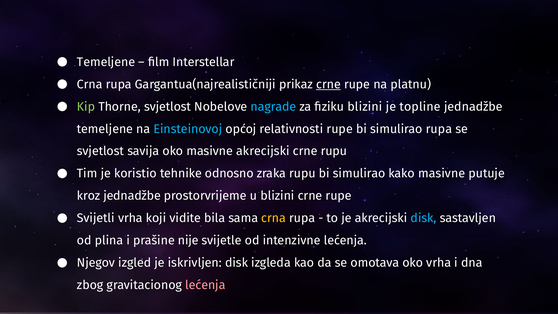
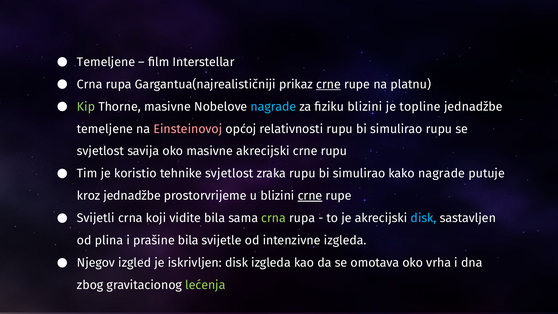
Thorne svjetlost: svjetlost -> masivne (168, 107)
Einsteinovoj colour: light blue -> pink (188, 129)
relativnosti rupe: rupe -> rupu (340, 129)
simulirao rupa: rupa -> rupu (439, 129)
tehnike odnosno: odnosno -> svjetlost (229, 173)
kako masivne: masivne -> nagrade (442, 173)
crne underline: none -> present (310, 196)
Svijetli vrha: vrha -> crna (130, 218)
crna colour: yellow -> light green (274, 218)
prašine nije: nije -> bila (188, 240)
intenzivne lećenja: lećenja -> izgleda (345, 240)
lećenja colour: pink -> light green (205, 285)
